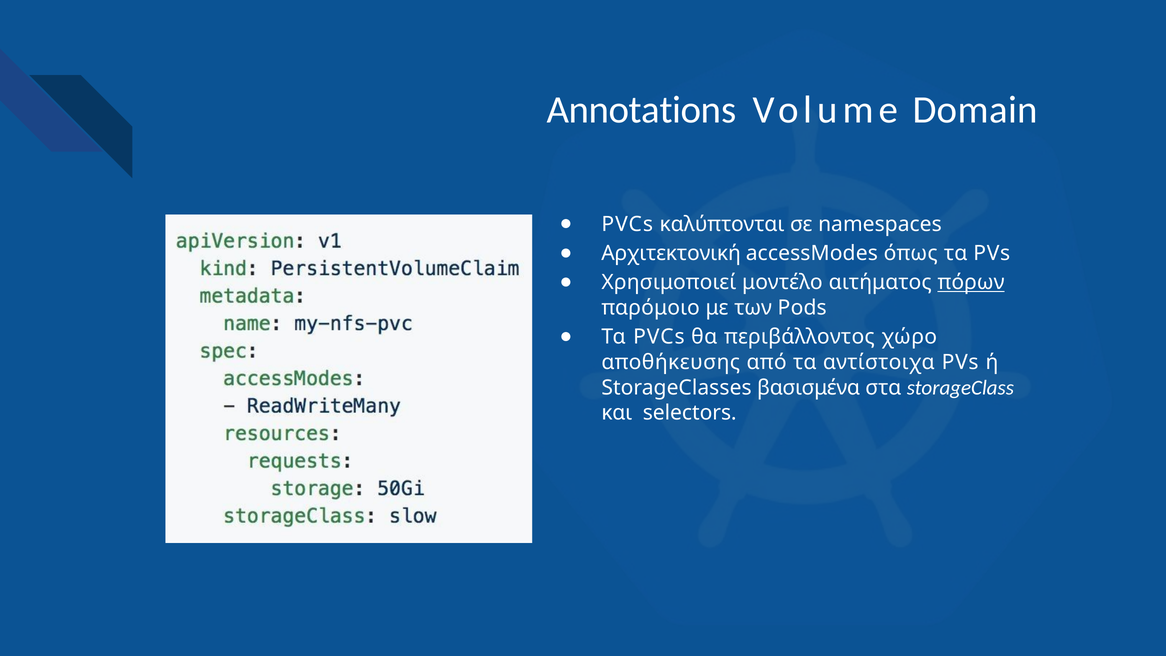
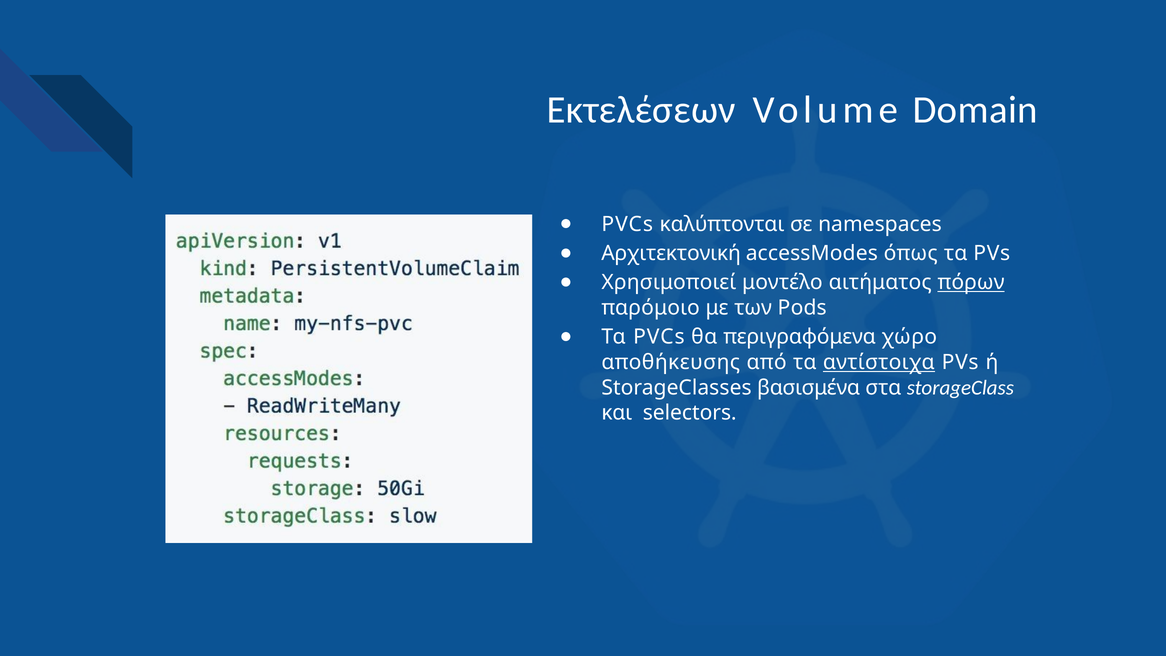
Annotations: Annotations -> Εκτελέσεων (641, 110)
περιβάλλοντος: περιβάλλοντος -> περιγραφόμενα (800, 337)
αντίστοιχα underline: none -> present (879, 362)
